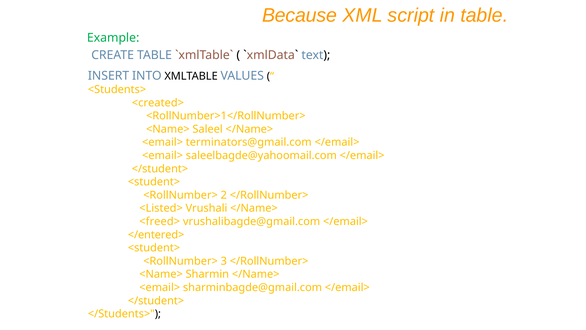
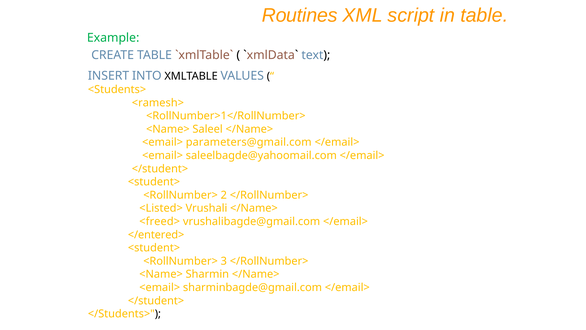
Because: Because -> Routines (300, 15)
<created>: <created> -> <ramesh> (158, 103)
terminators@gmail.com: terminators@gmail.com -> parameters@gmail.com (249, 142)
